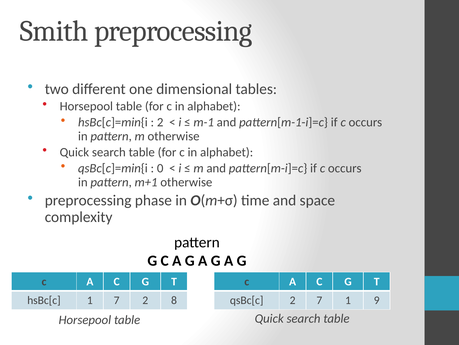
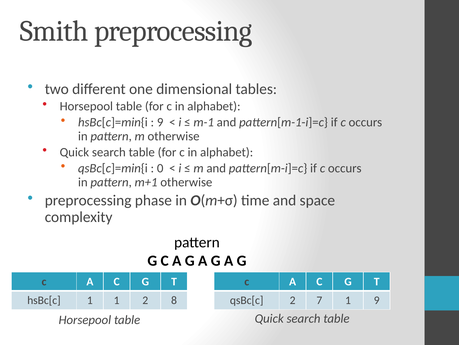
2: 2 -> 9 (160, 122)
1 7: 7 -> 1 (117, 300)
